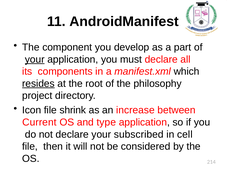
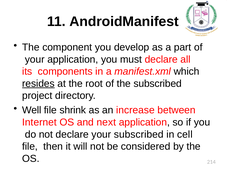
your underline: present -> none (35, 59)
the philosophy: philosophy -> subscribed (158, 84)
Icon: Icon -> Well (32, 110)
Current: Current -> Internet (39, 122)
type: type -> next (106, 122)
